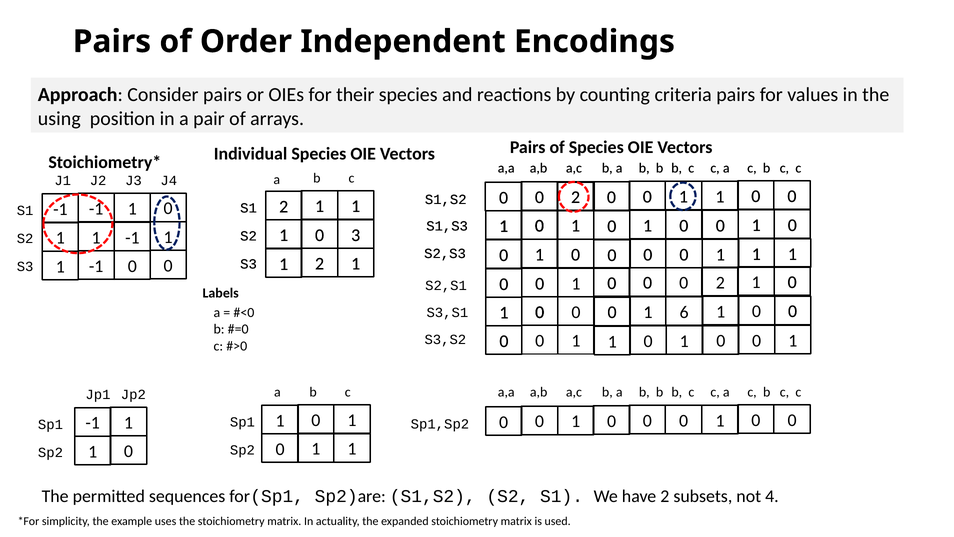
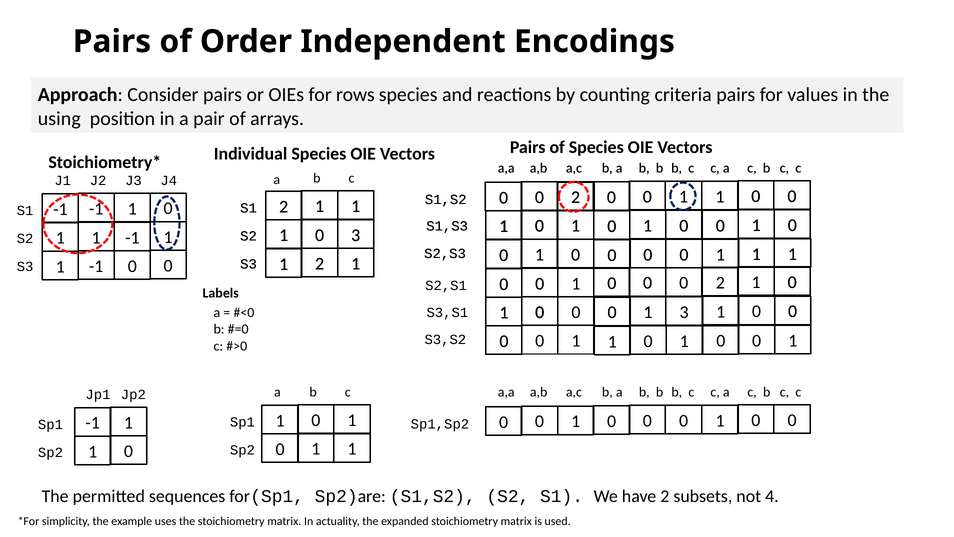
their: their -> rows (355, 95)
6: 6 -> 3 (684, 312)
